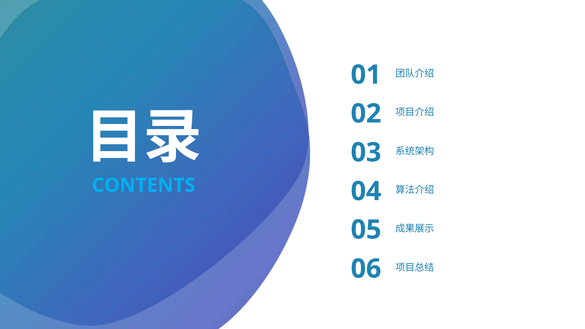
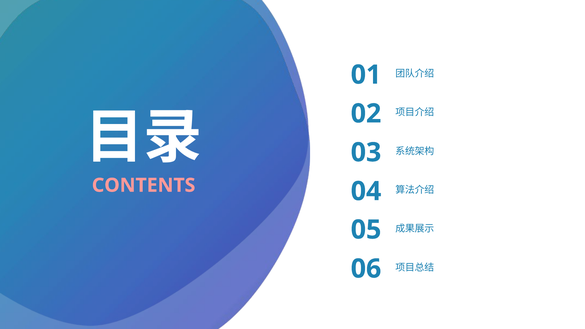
CONTENTS colour: light blue -> pink (144, 185)
